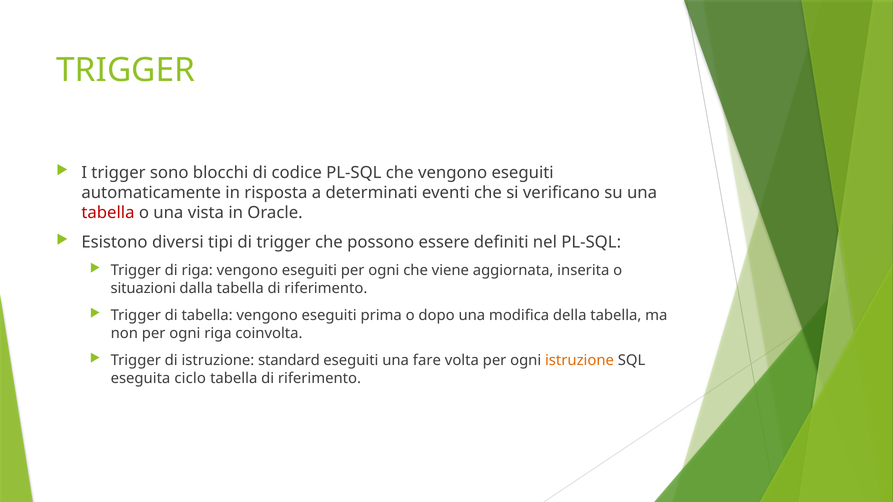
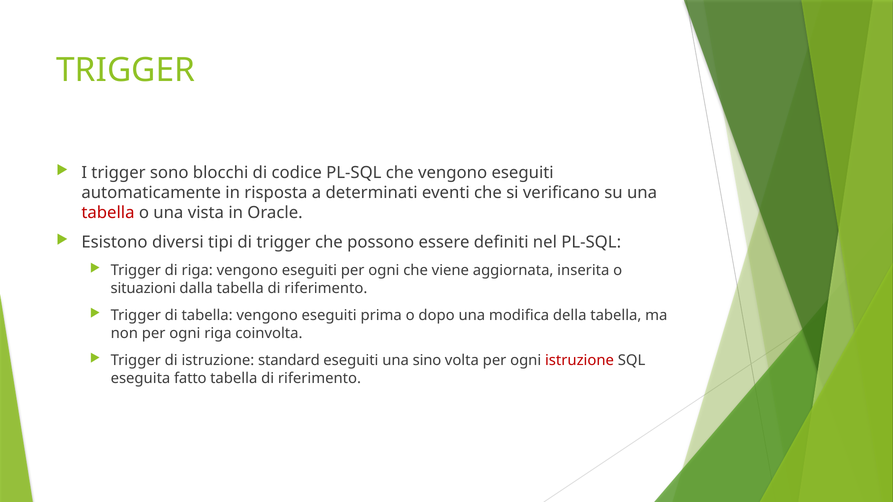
fare: fare -> sino (427, 361)
istruzione colour: orange -> red (580, 361)
ciclo: ciclo -> fatto (190, 378)
